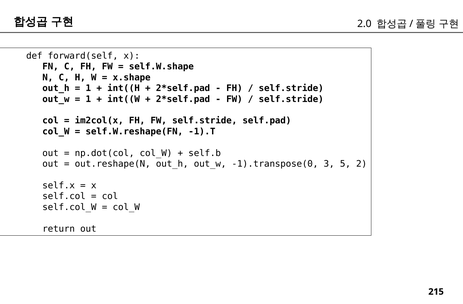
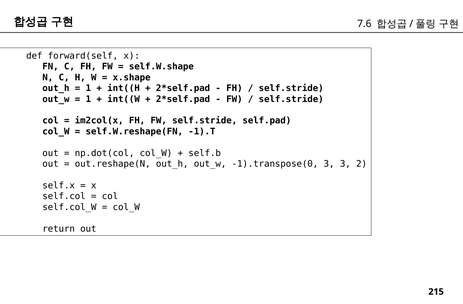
2.0: 2.0 -> 7.6 (364, 24)
3 5: 5 -> 3 (345, 164)
